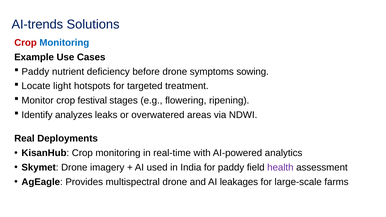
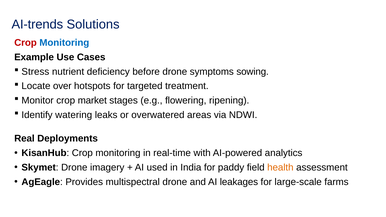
Paddy: Paddy -> Stress (35, 72)
light: light -> over (62, 86)
festival: festival -> market (92, 101)
analyzes: analyzes -> watering (74, 115)
health colour: purple -> orange (280, 168)
